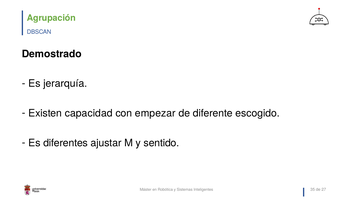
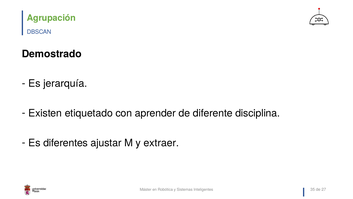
capacidad: capacidad -> etiquetado (89, 113)
empezar: empezar -> aprender (155, 113)
escogido: escogido -> disciplina (258, 113)
sentido: sentido -> extraer (161, 143)
